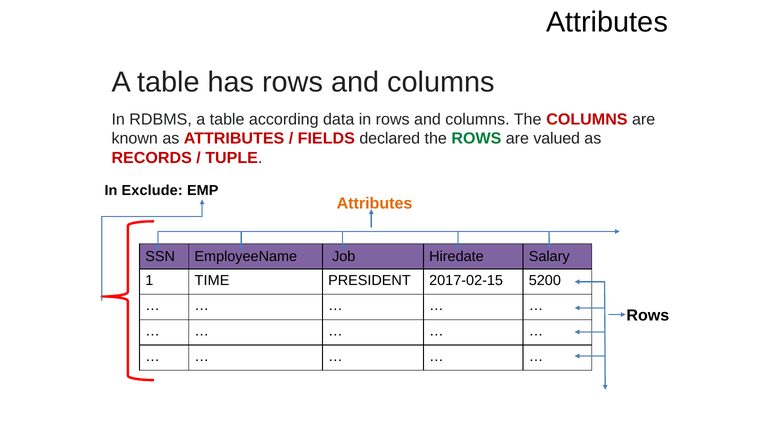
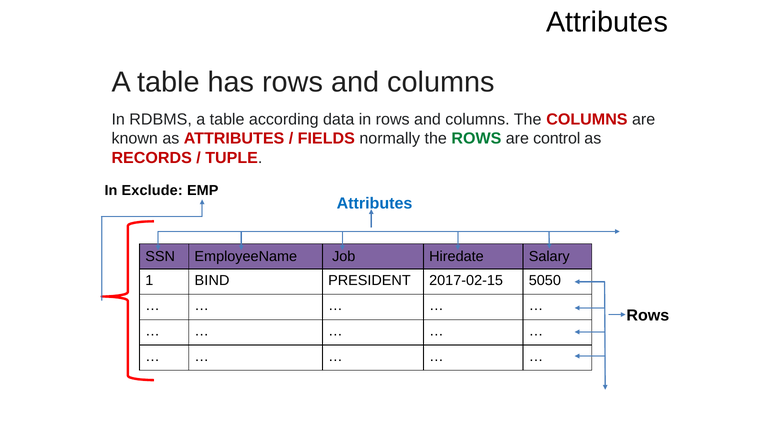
declared: declared -> normally (390, 139)
valued: valued -> control (557, 139)
Attributes colour: orange -> blue (375, 203)
TIME: TIME -> BIND (212, 280)
5200: 5200 -> 5050 (545, 280)
